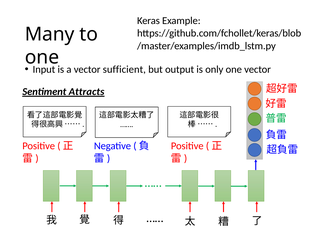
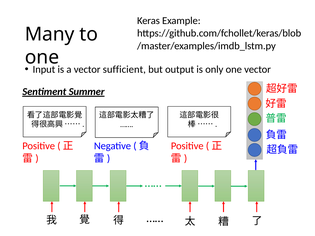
Attracts: Attracts -> Summer (87, 92)
